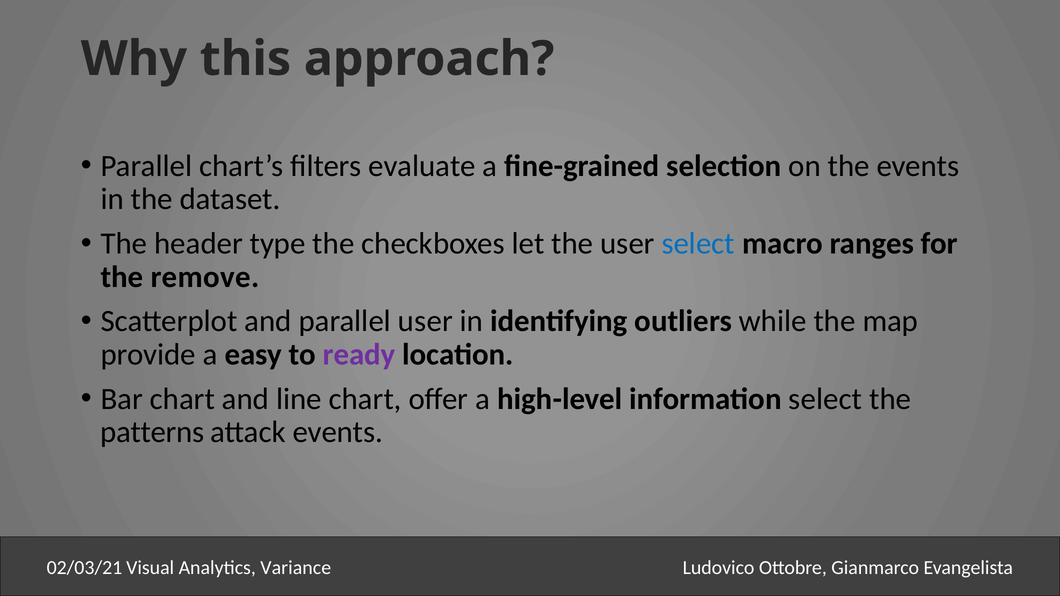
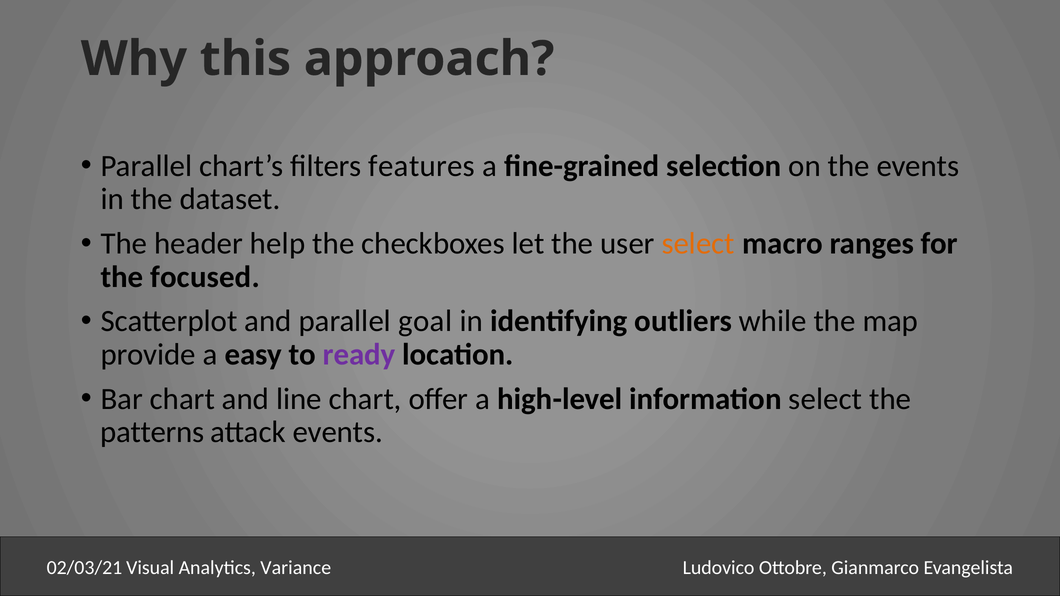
evaluate: evaluate -> features (422, 166)
type: type -> help (278, 244)
select colour: blue -> orange (698, 244)
remove: remove -> focused (205, 277)
parallel user: user -> goal (425, 321)
